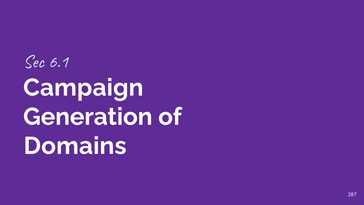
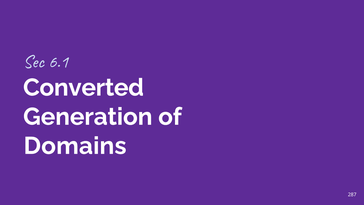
Campaign: Campaign -> Converted (83, 87)
